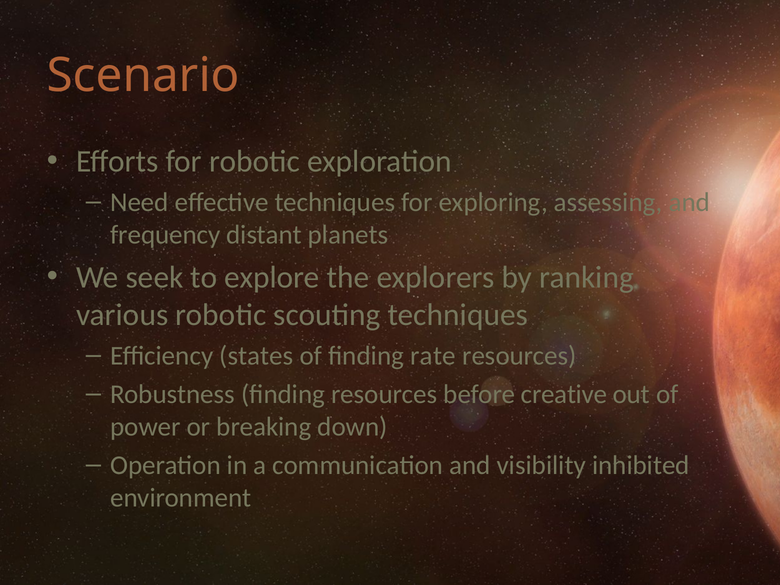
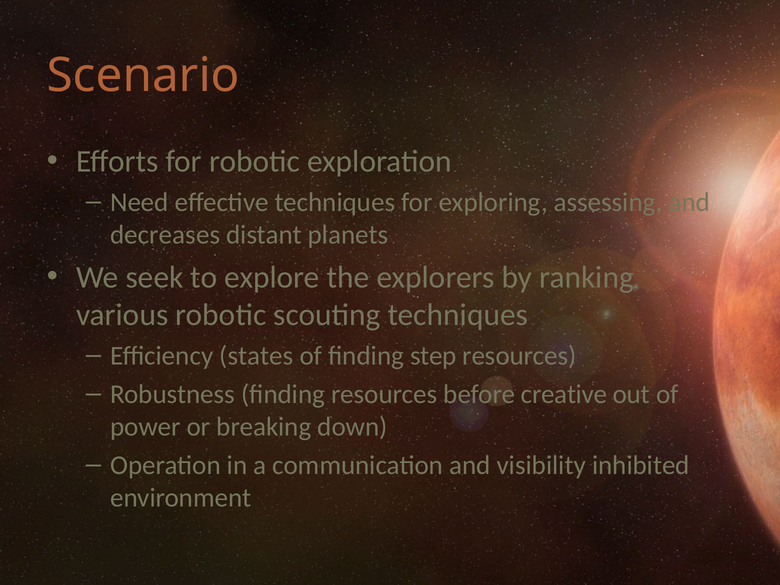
frequency: frequency -> decreases (165, 235)
rate: rate -> step (433, 356)
